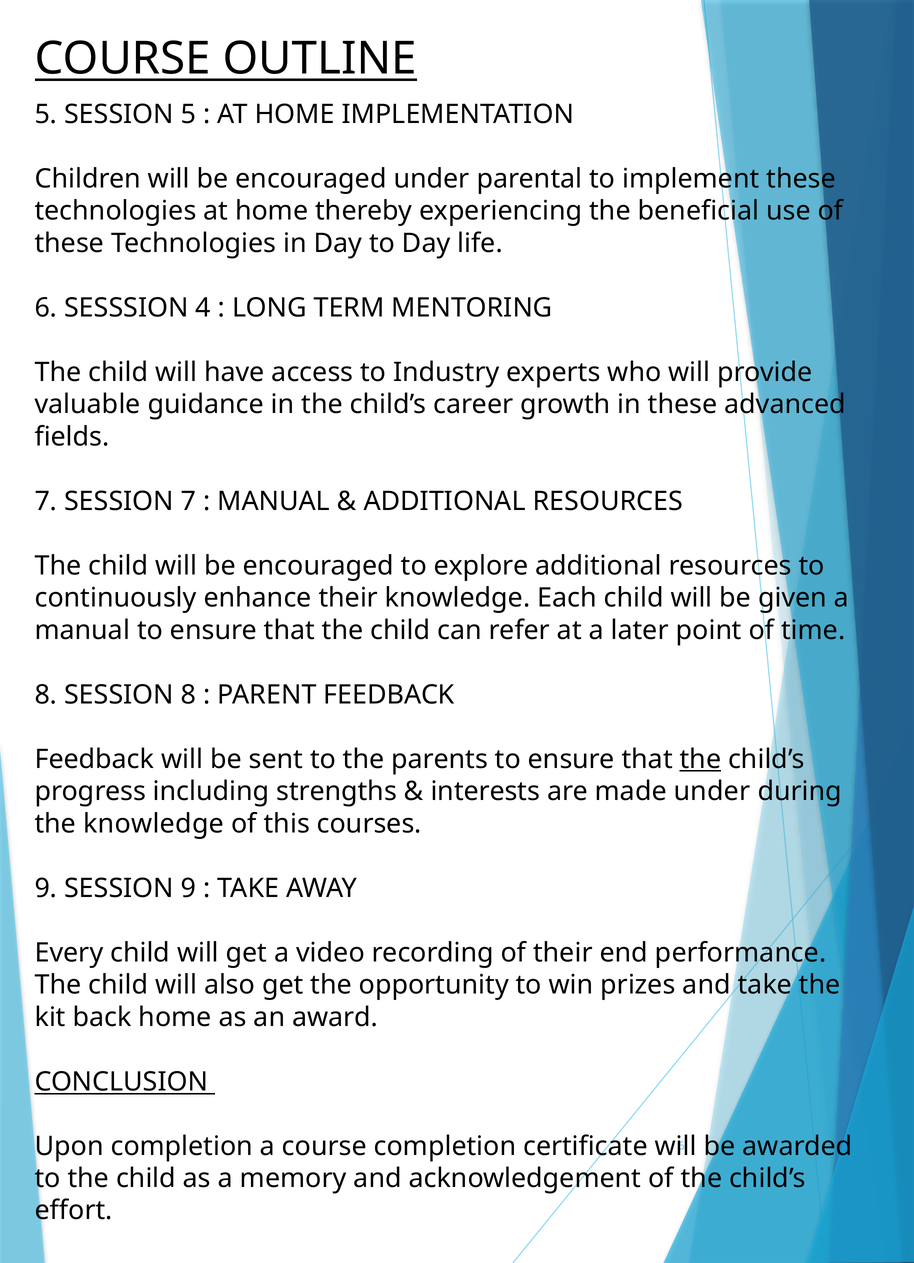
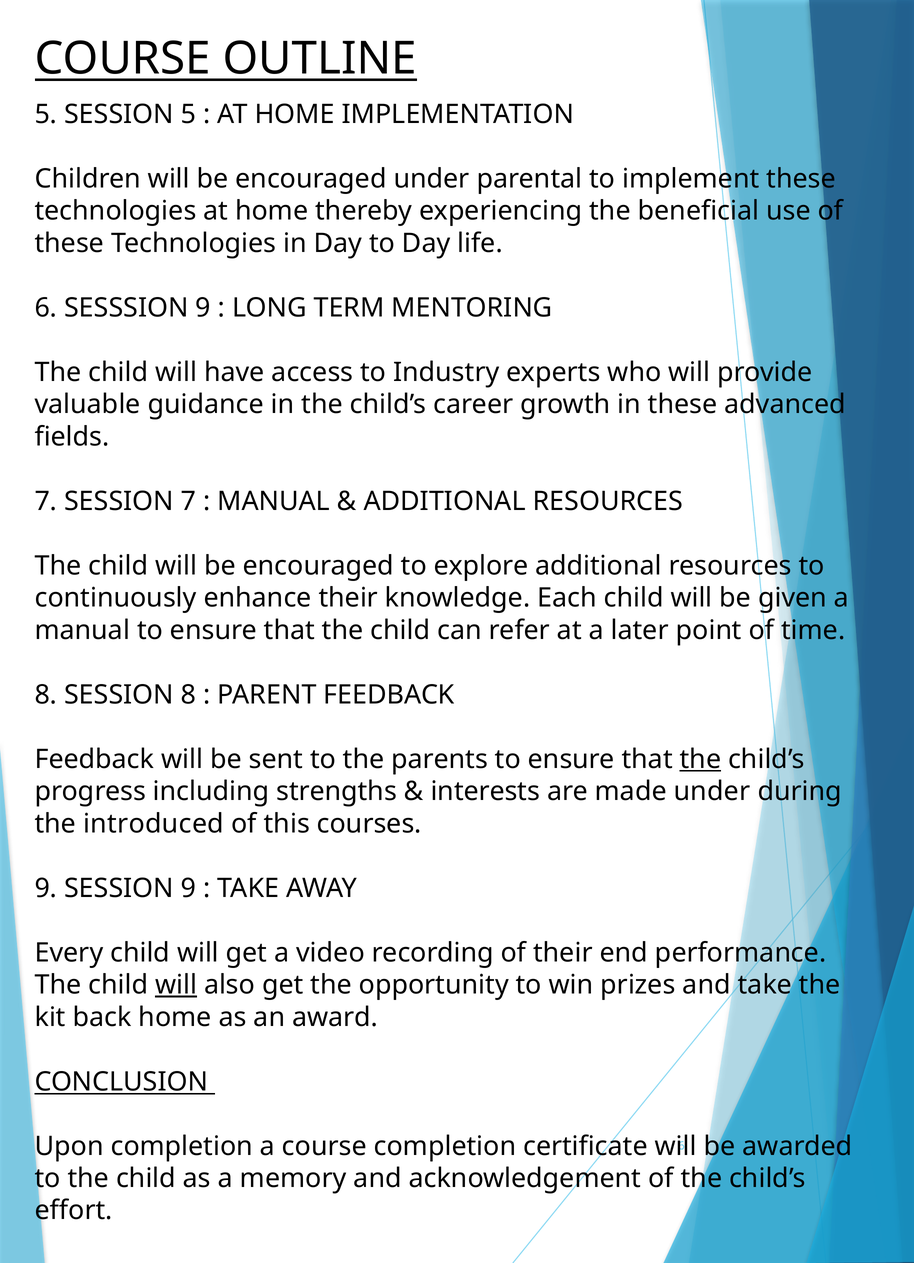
SESSSION 4: 4 -> 9 (203, 308)
the knowledge: knowledge -> introduced (154, 824)
will underline: none -> present (176, 985)
